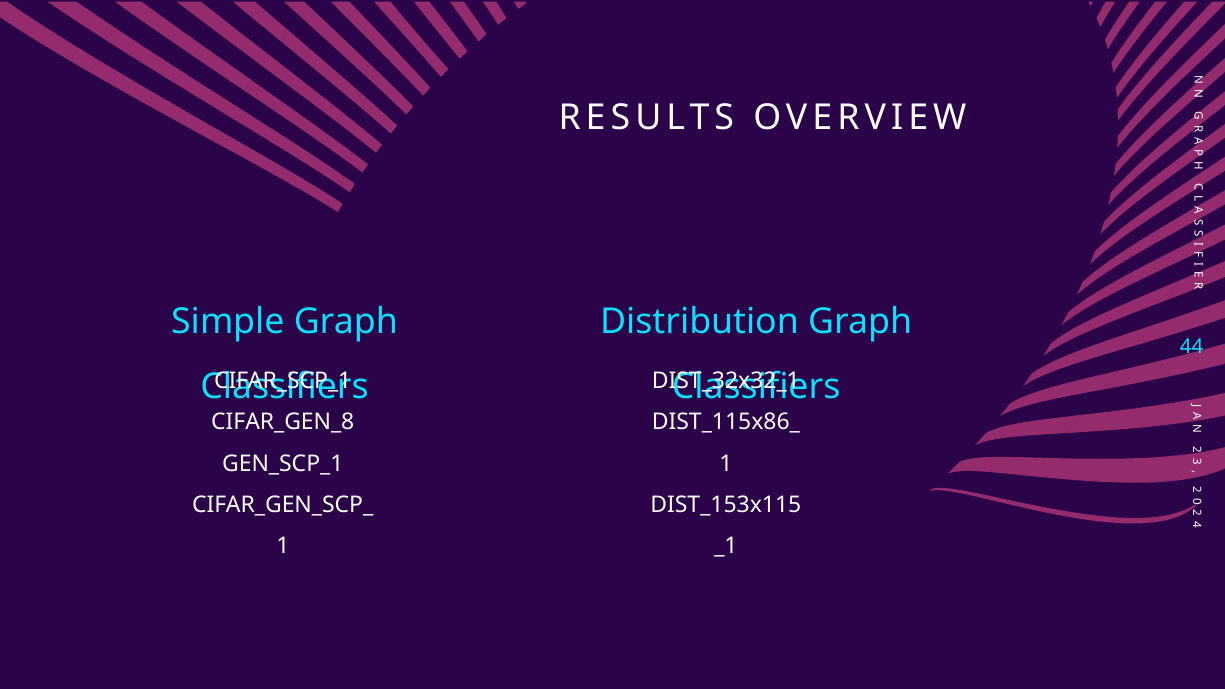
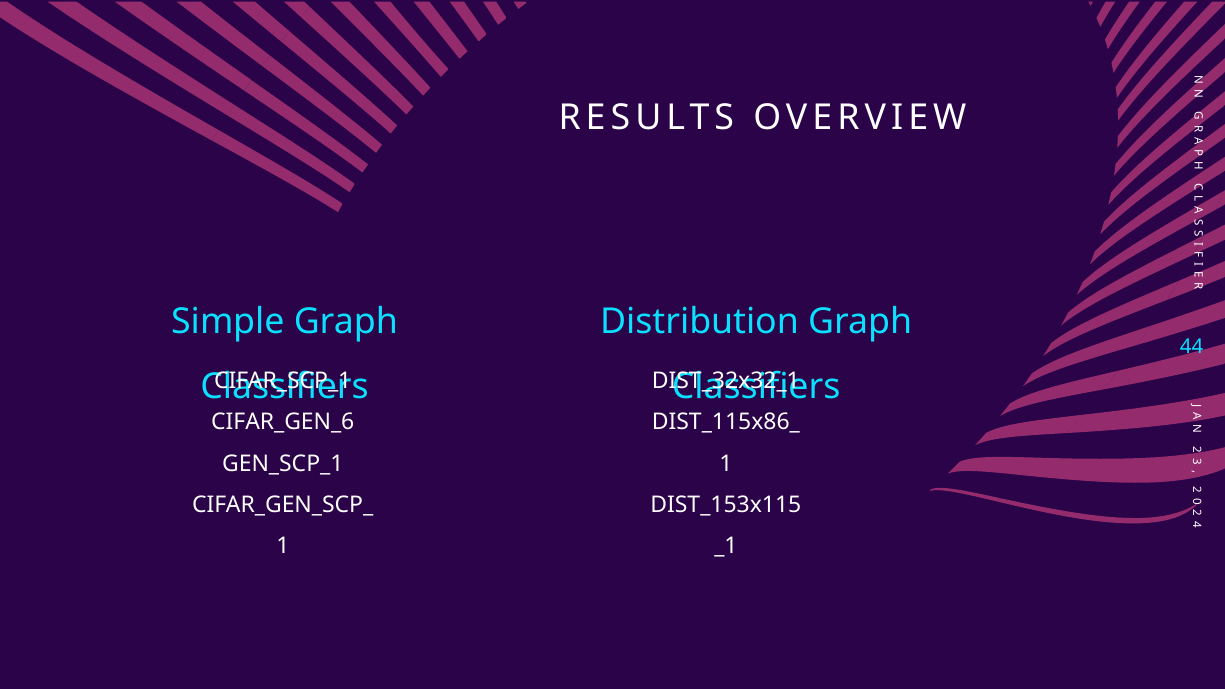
CIFAR_GEN_8: CIFAR_GEN_8 -> CIFAR_GEN_6 (283, 422)
